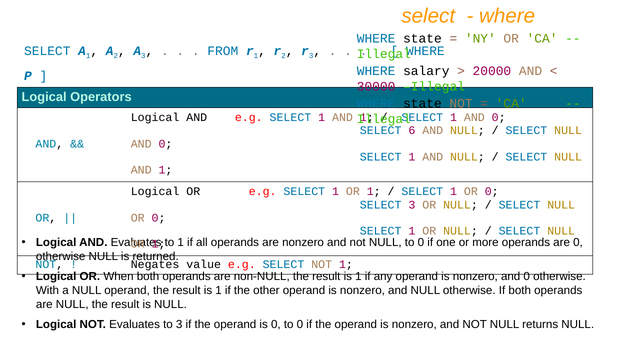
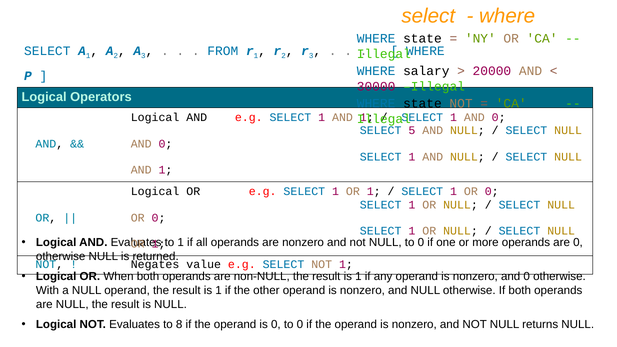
6: 6 -> 5 (412, 131)
3: 3 -> 1 (412, 205)
to 3: 3 -> 8 (179, 324)
